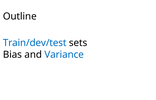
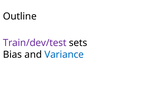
Train/dev/test colour: blue -> purple (35, 43)
